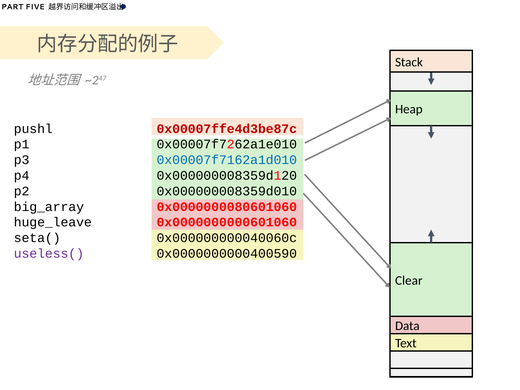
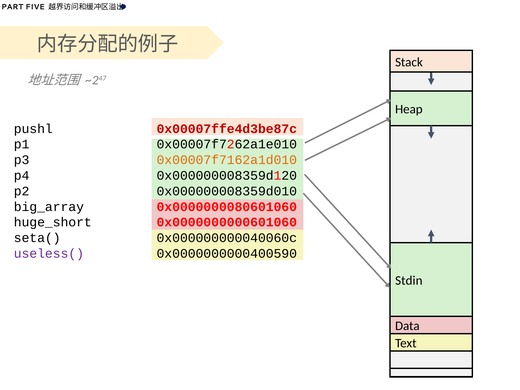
0x00007f7162a1d010 colour: blue -> orange (227, 160)
huge_leave: huge_leave -> huge_short (53, 222)
Clear: Clear -> Stdin (409, 280)
